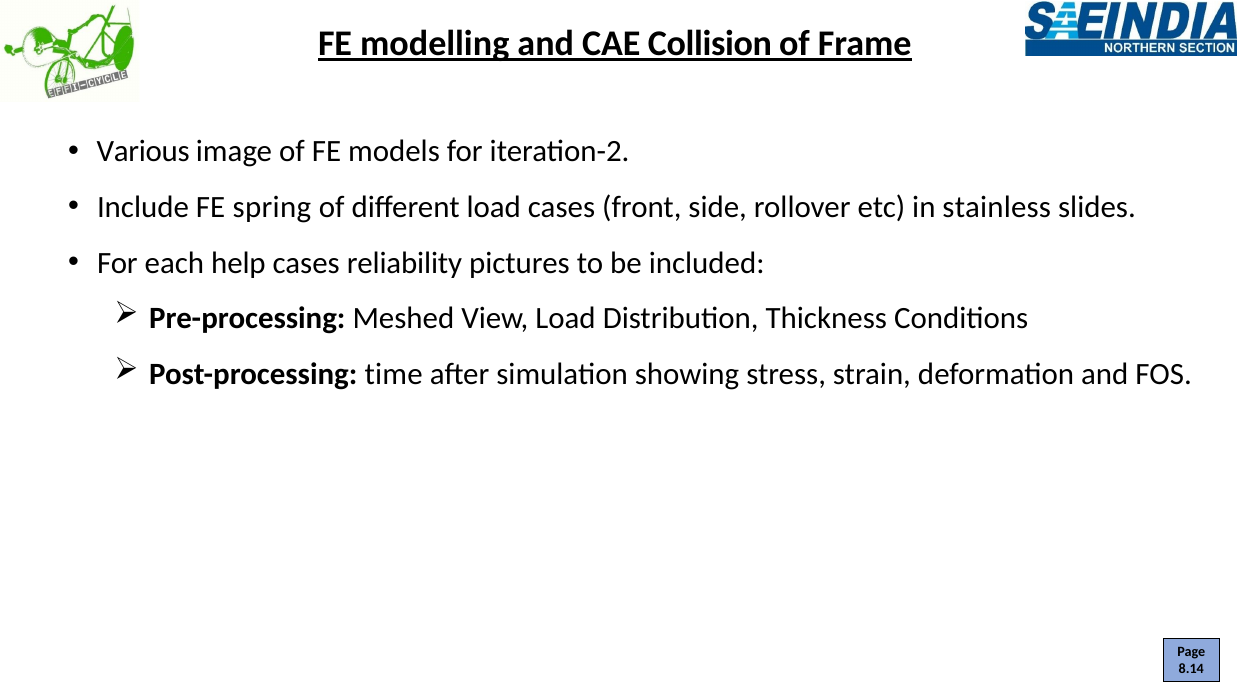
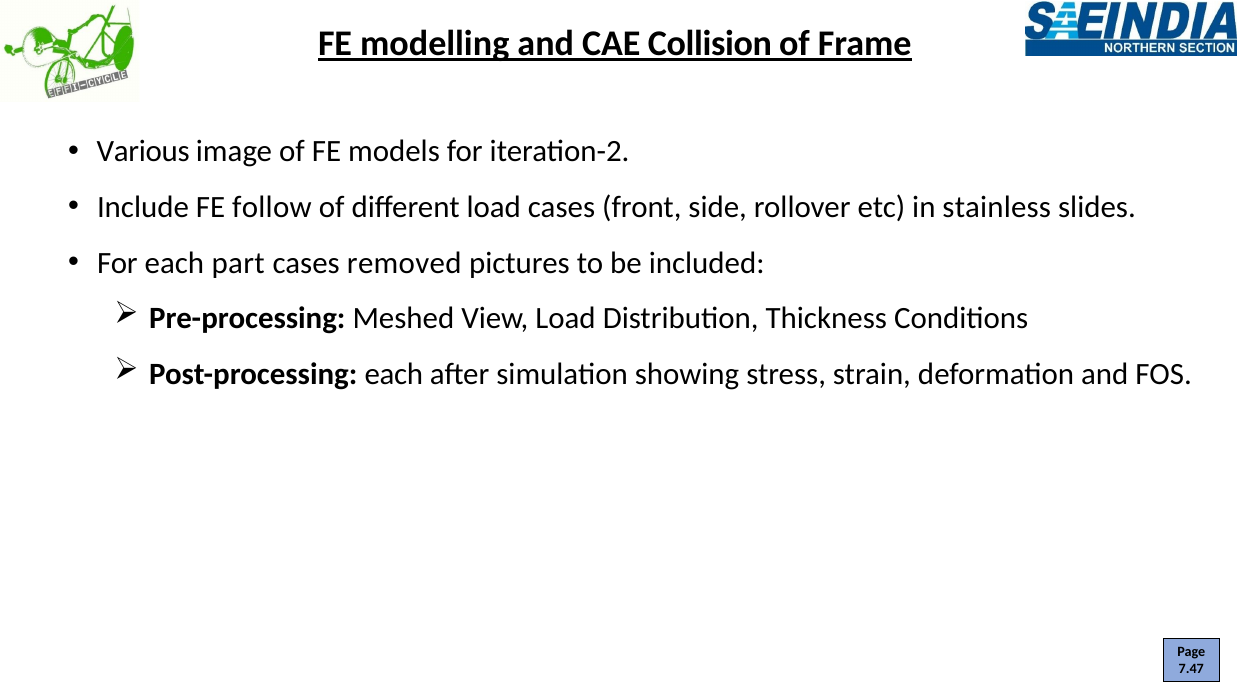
spring: spring -> follow (272, 207)
help: help -> part (238, 263)
reliability: reliability -> removed (404, 263)
Post-processing time: time -> each (394, 374)
8.14: 8.14 -> 7.47 (1191, 669)
